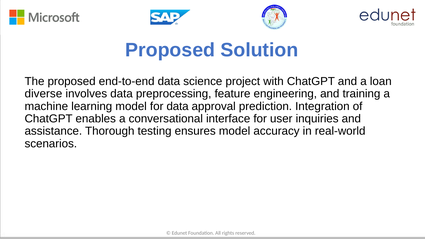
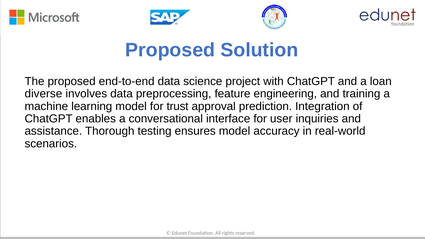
for data: data -> trust (178, 106)
